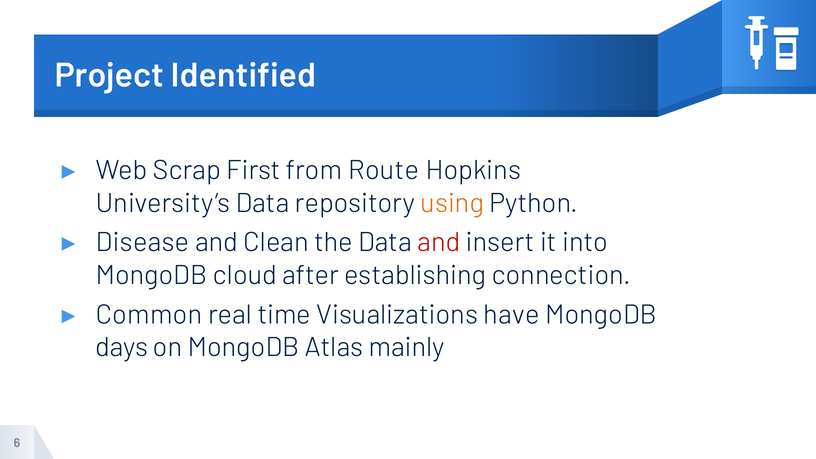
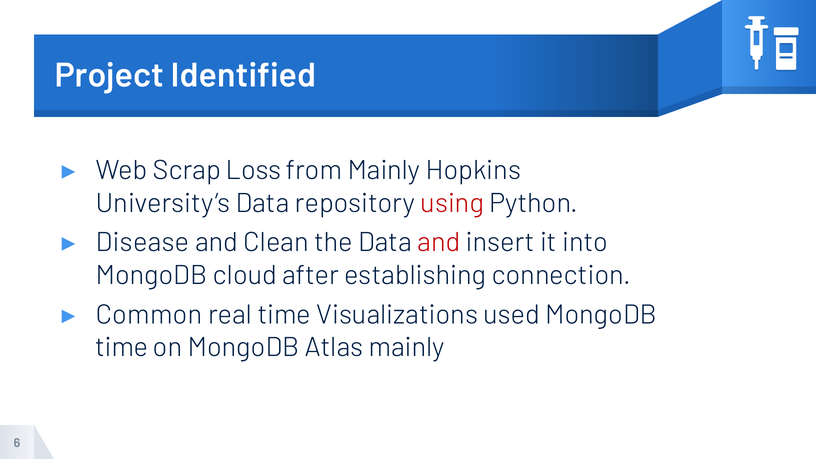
First: First -> Loss (254, 170)
from Route: Route -> Mainly (384, 170)
using colour: orange -> red (452, 203)
have: have -> used (512, 315)
days: days -> time (122, 347)
